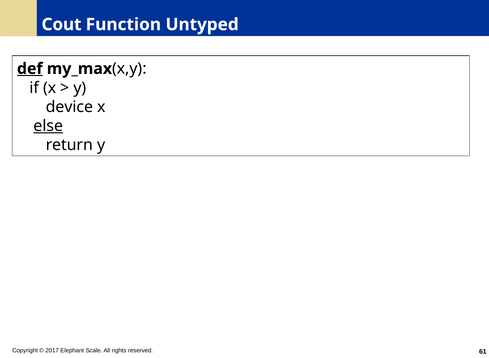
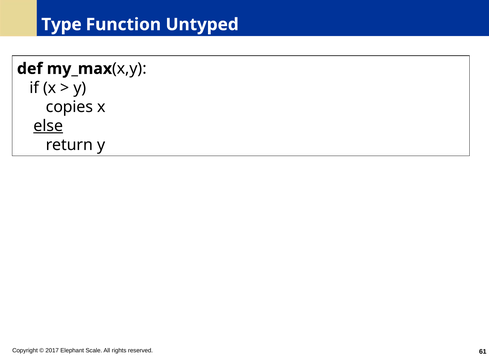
Cout: Cout -> Type (61, 24)
def underline: present -> none (30, 69)
device: device -> copies (69, 107)
